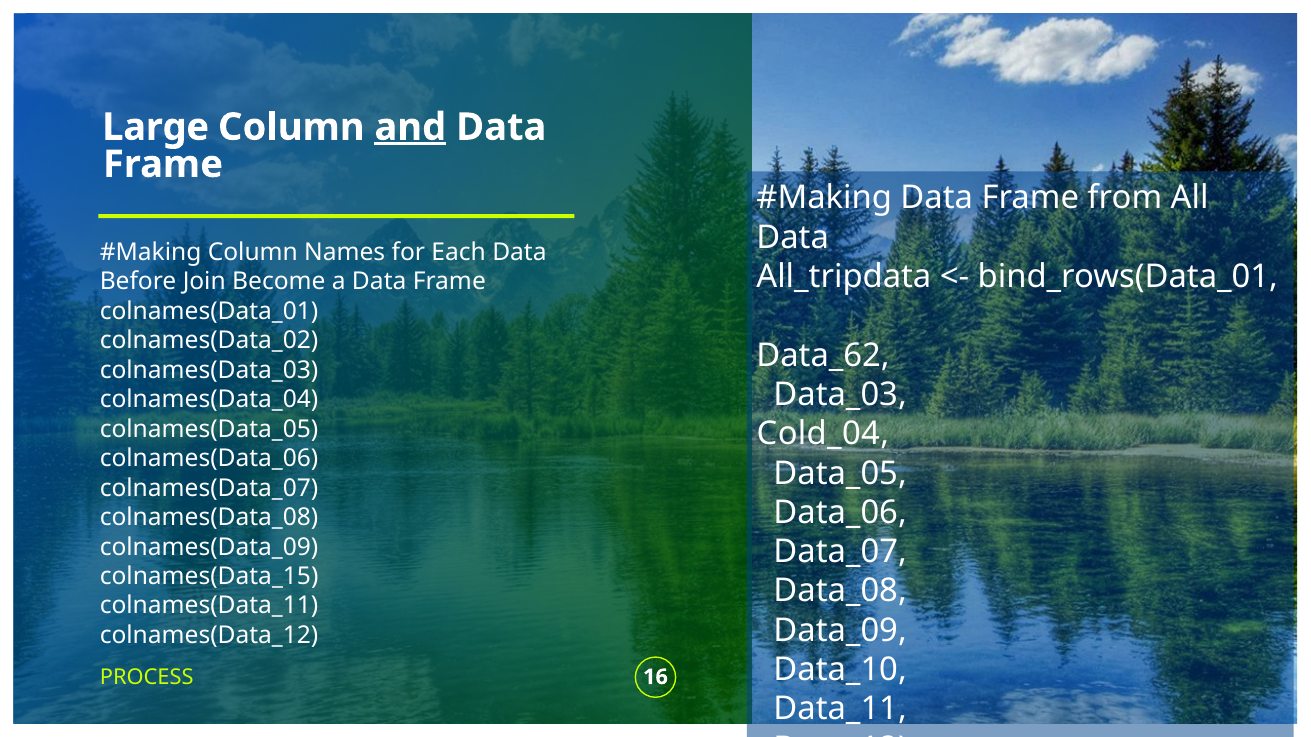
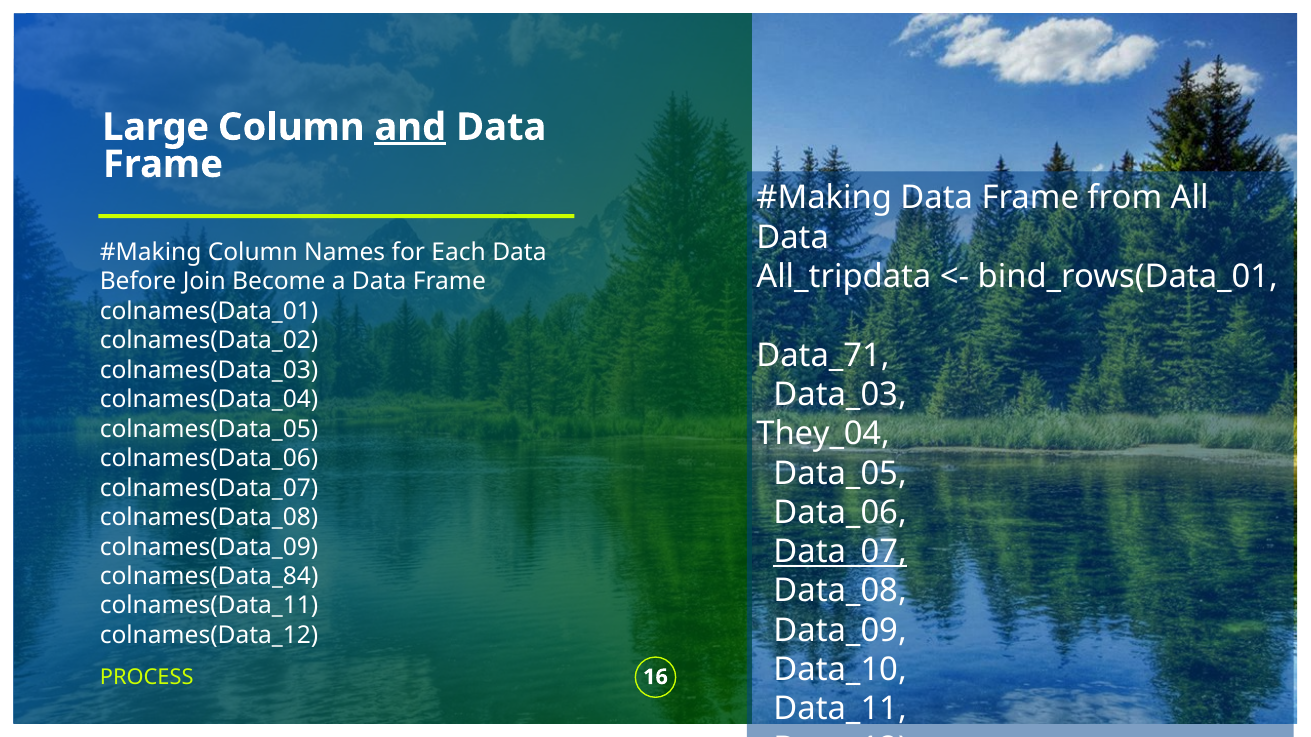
Data_62: Data_62 -> Data_71 (823, 355)
Cold_04: Cold_04 -> They_04 (823, 434)
Data_07 underline: none -> present (840, 552)
colnames(Data_15: colnames(Data_15 -> colnames(Data_84 (209, 577)
